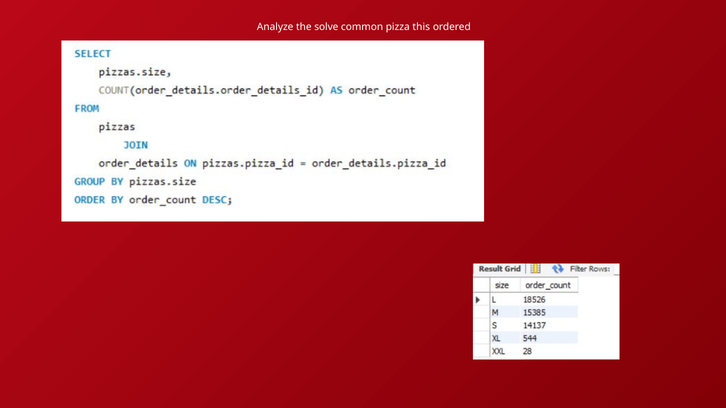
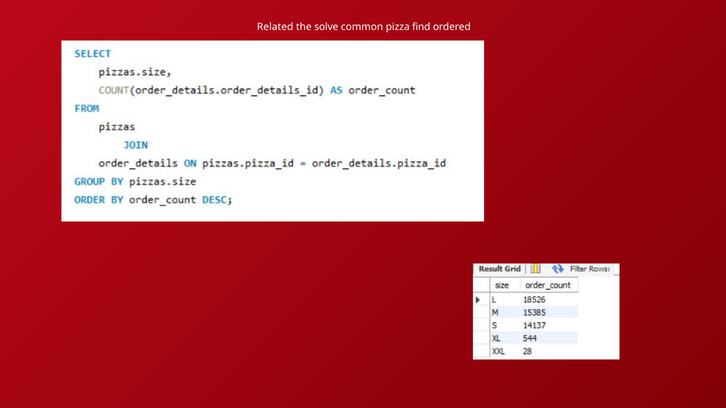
Analyze: Analyze -> Related (275, 27)
this: this -> find (421, 27)
